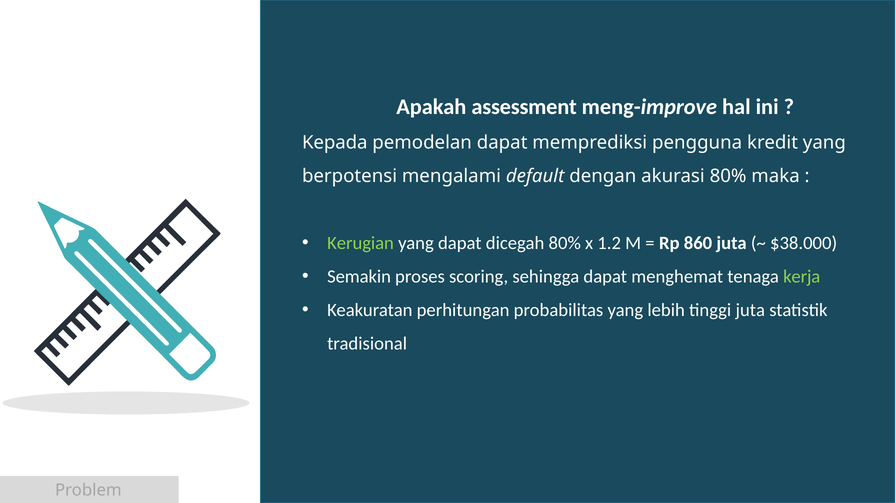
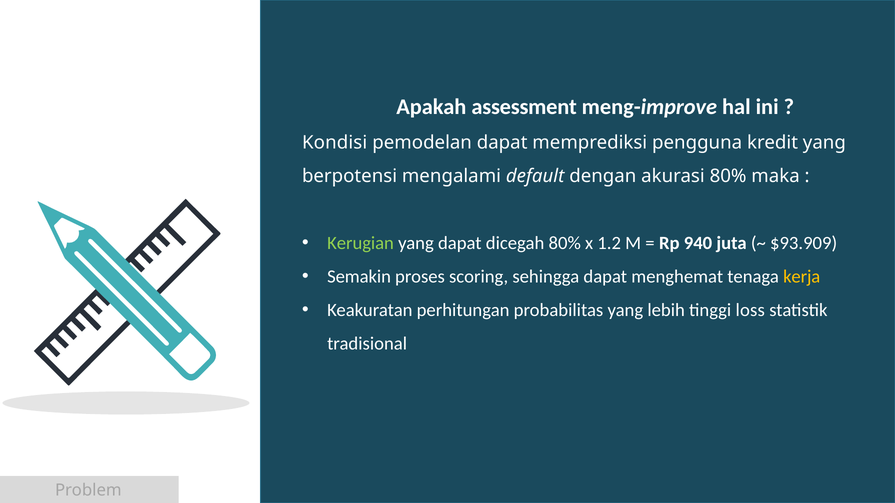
Kepada: Kepada -> Kondisi (335, 143)
860: 860 -> 940 (698, 243)
$38.000: $38.000 -> $93.909 (804, 243)
kerja colour: light green -> yellow (802, 277)
tinggi juta: juta -> loss (750, 311)
